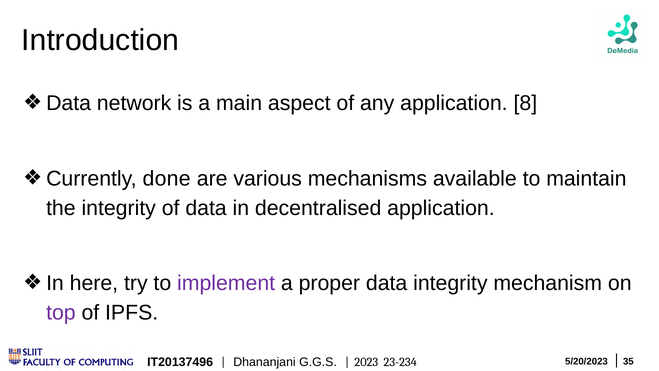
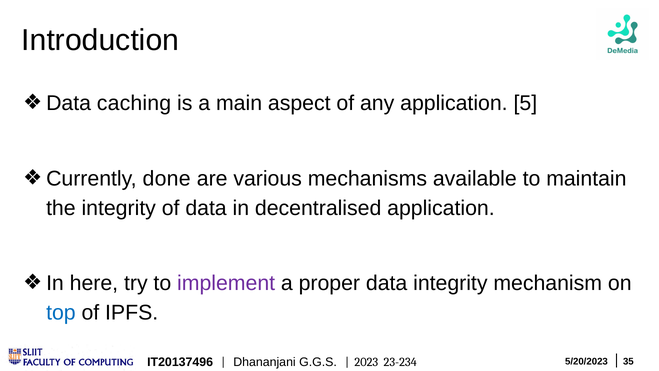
network: network -> caching (134, 103)
8: 8 -> 5 (525, 103)
top colour: purple -> blue (61, 312)
